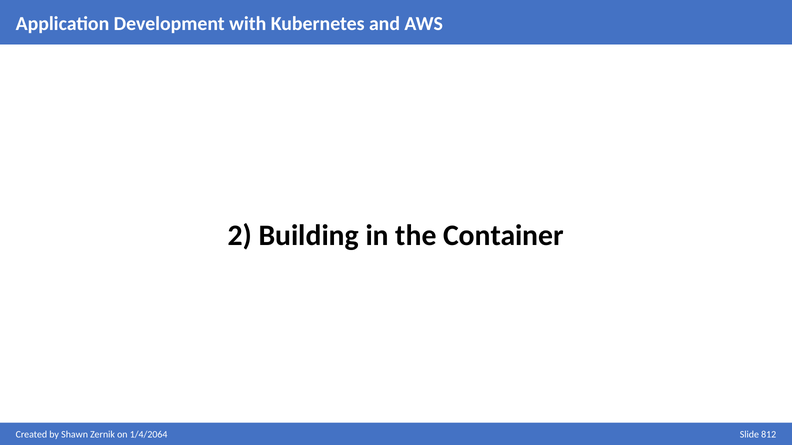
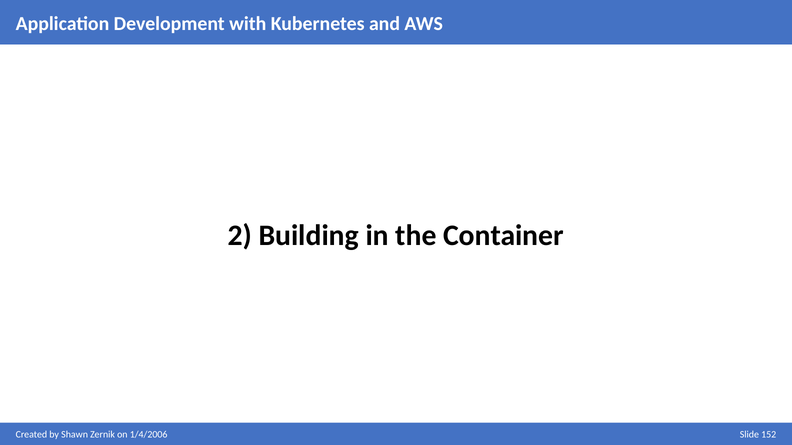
1/4/2064: 1/4/2064 -> 1/4/2006 (149, 435)
812: 812 -> 152 (769, 435)
